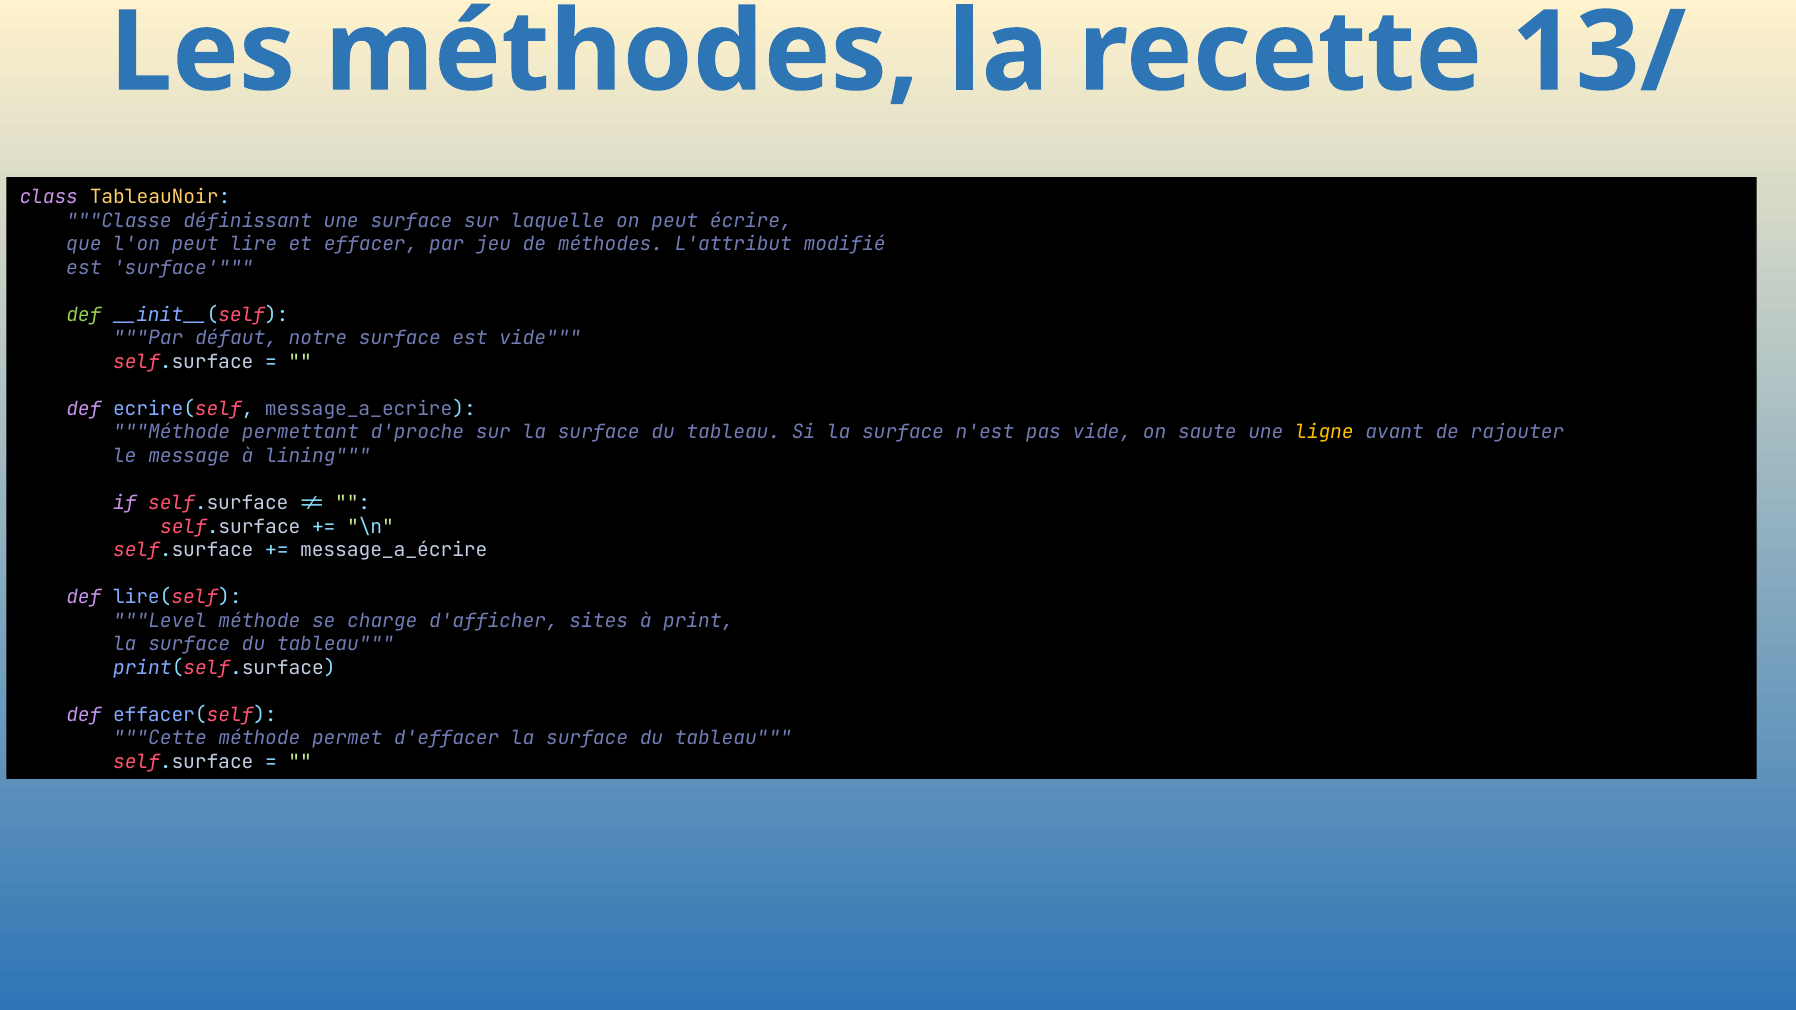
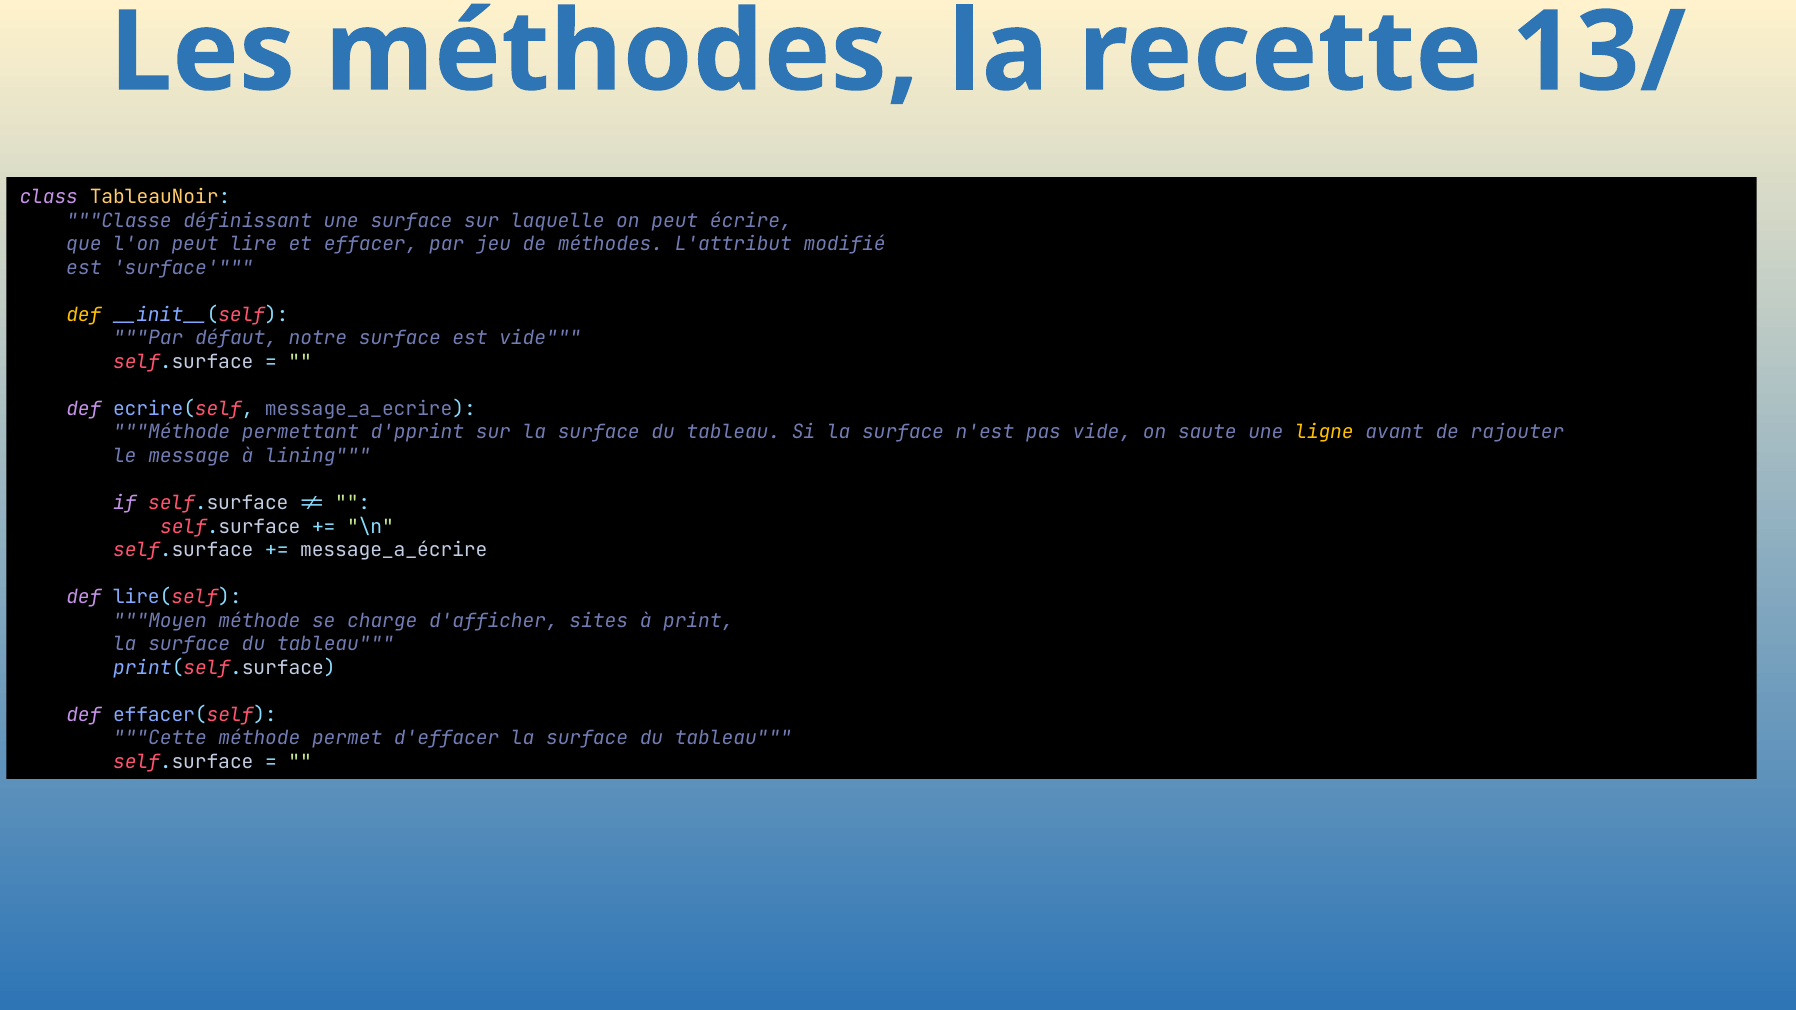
def colour: light green -> yellow (84, 315)
d'proche: d'proche -> d'pprint (417, 433)
Level: Level -> Moyen (160, 621)
